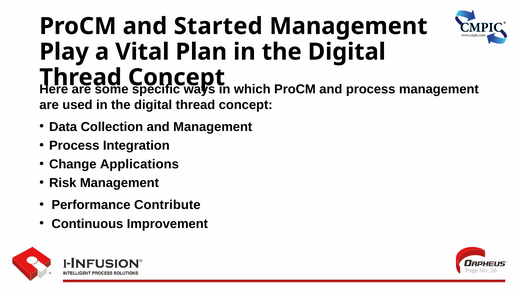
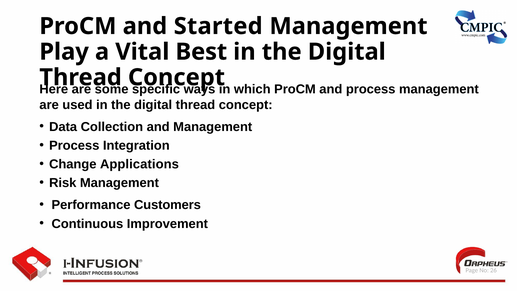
Plan: Plan -> Best (201, 52)
Contribute: Contribute -> Customers (167, 205)
